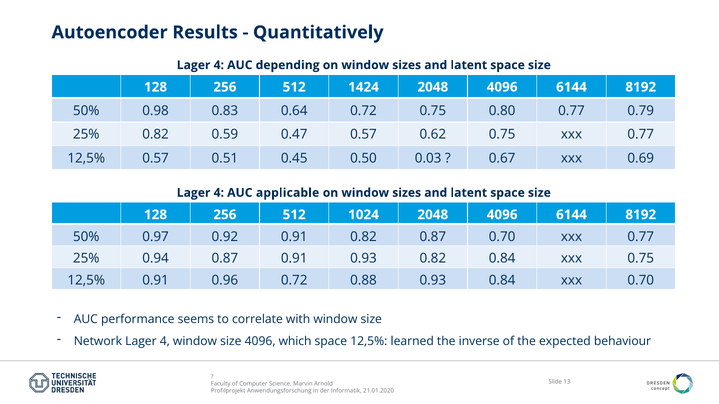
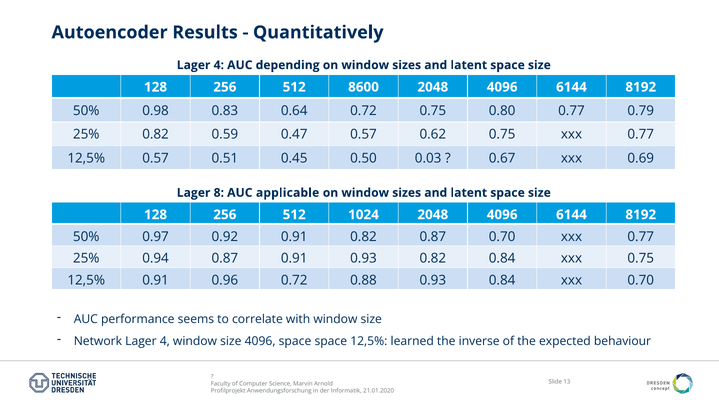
1424: 1424 -> 8600 (364, 87)
4: 4 -> 8 (219, 193)
4096 which: which -> space (295, 342)
